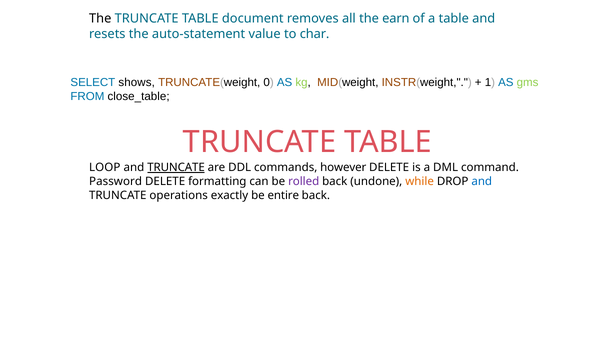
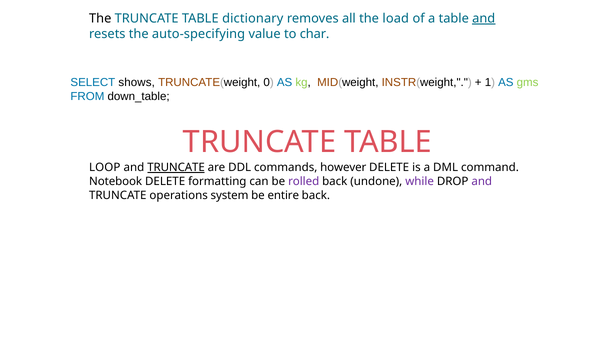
document: document -> dictionary (253, 19)
earn: earn -> load (396, 19)
and underline: none -> present (484, 19)
auto-statement: auto-statement -> auto-specifying (199, 34)
close_table: close_table -> down_table (139, 96)
Password: Password -> Notebook (116, 181)
while colour: orange -> purple (420, 181)
and colour: blue -> purple (482, 181)
exactly: exactly -> system (230, 195)
